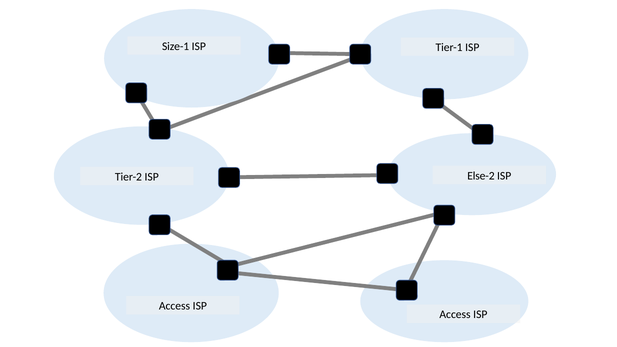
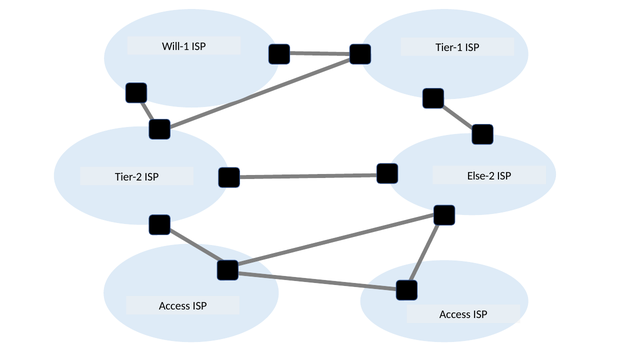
Size-1: Size-1 -> Will-1 (176, 46)
